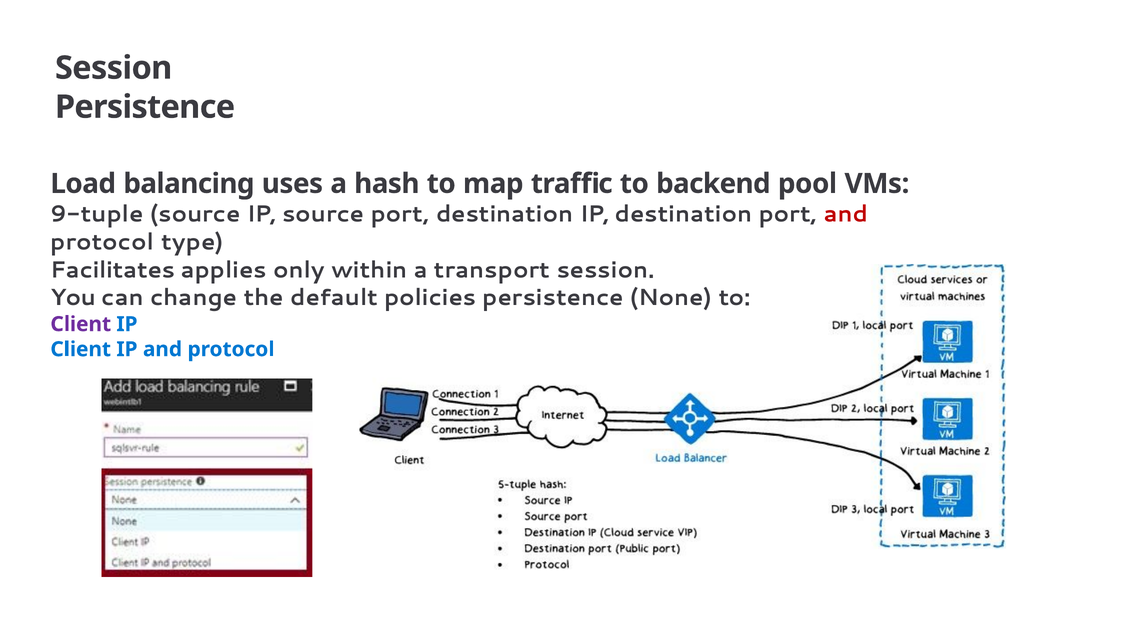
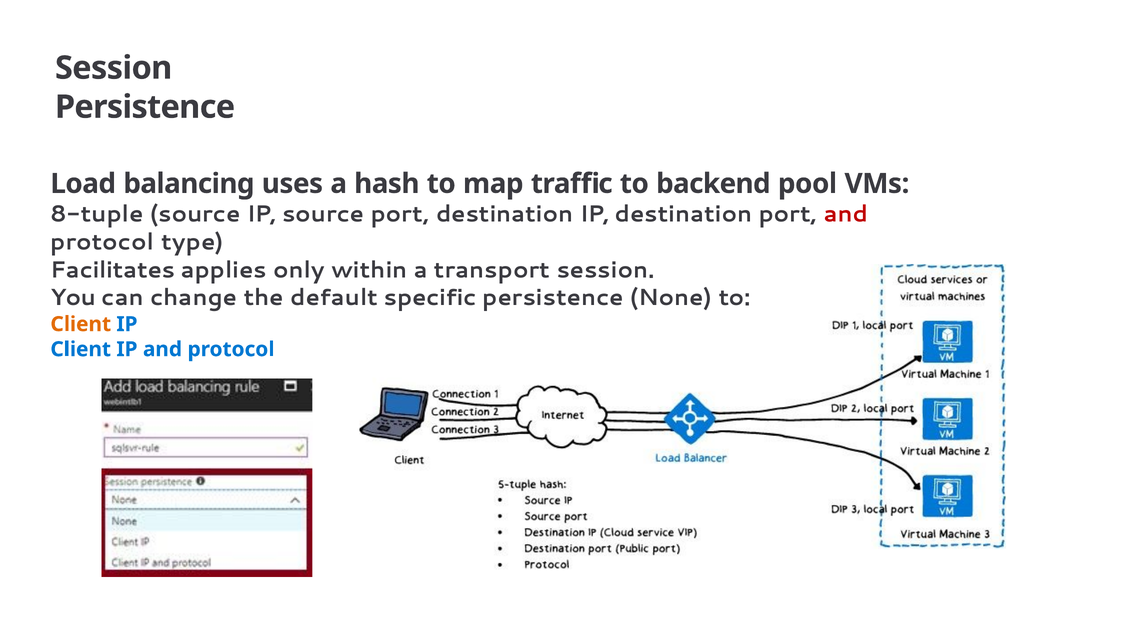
9-tuple: 9-tuple -> 8-tuple (97, 214)
policies: policies -> specific (430, 298)
Client colour: purple -> orange (81, 324)
